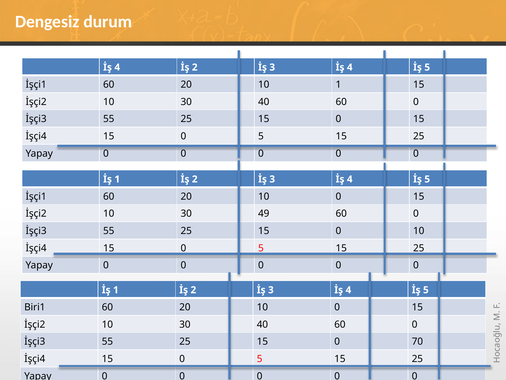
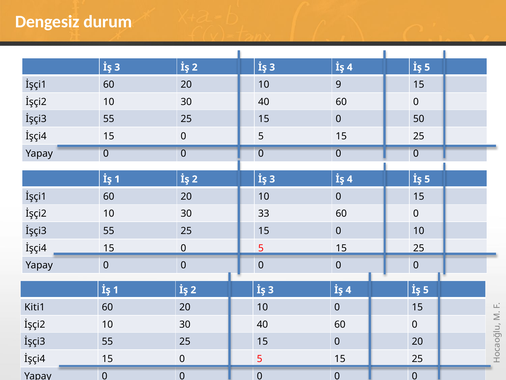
4: 4 -> 3 (117, 67)
10 1: 1 -> 9 (338, 84)
15 0 15: 15 -> 50 (419, 119)
49: 49 -> 33 (264, 213)
Biri1: Biri1 -> Kiti1 (35, 307)
0 70: 70 -> 20 (417, 341)
